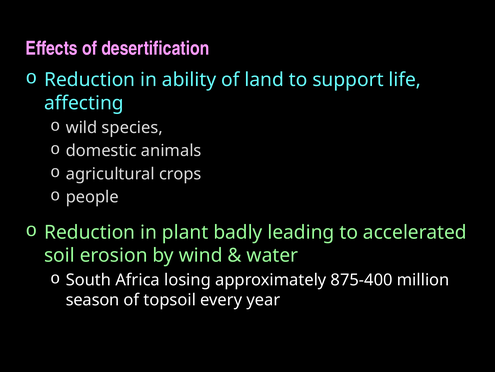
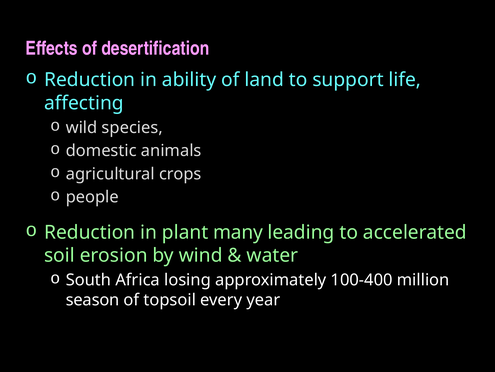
badly: badly -> many (238, 232)
875-400: 875-400 -> 100-400 (362, 280)
